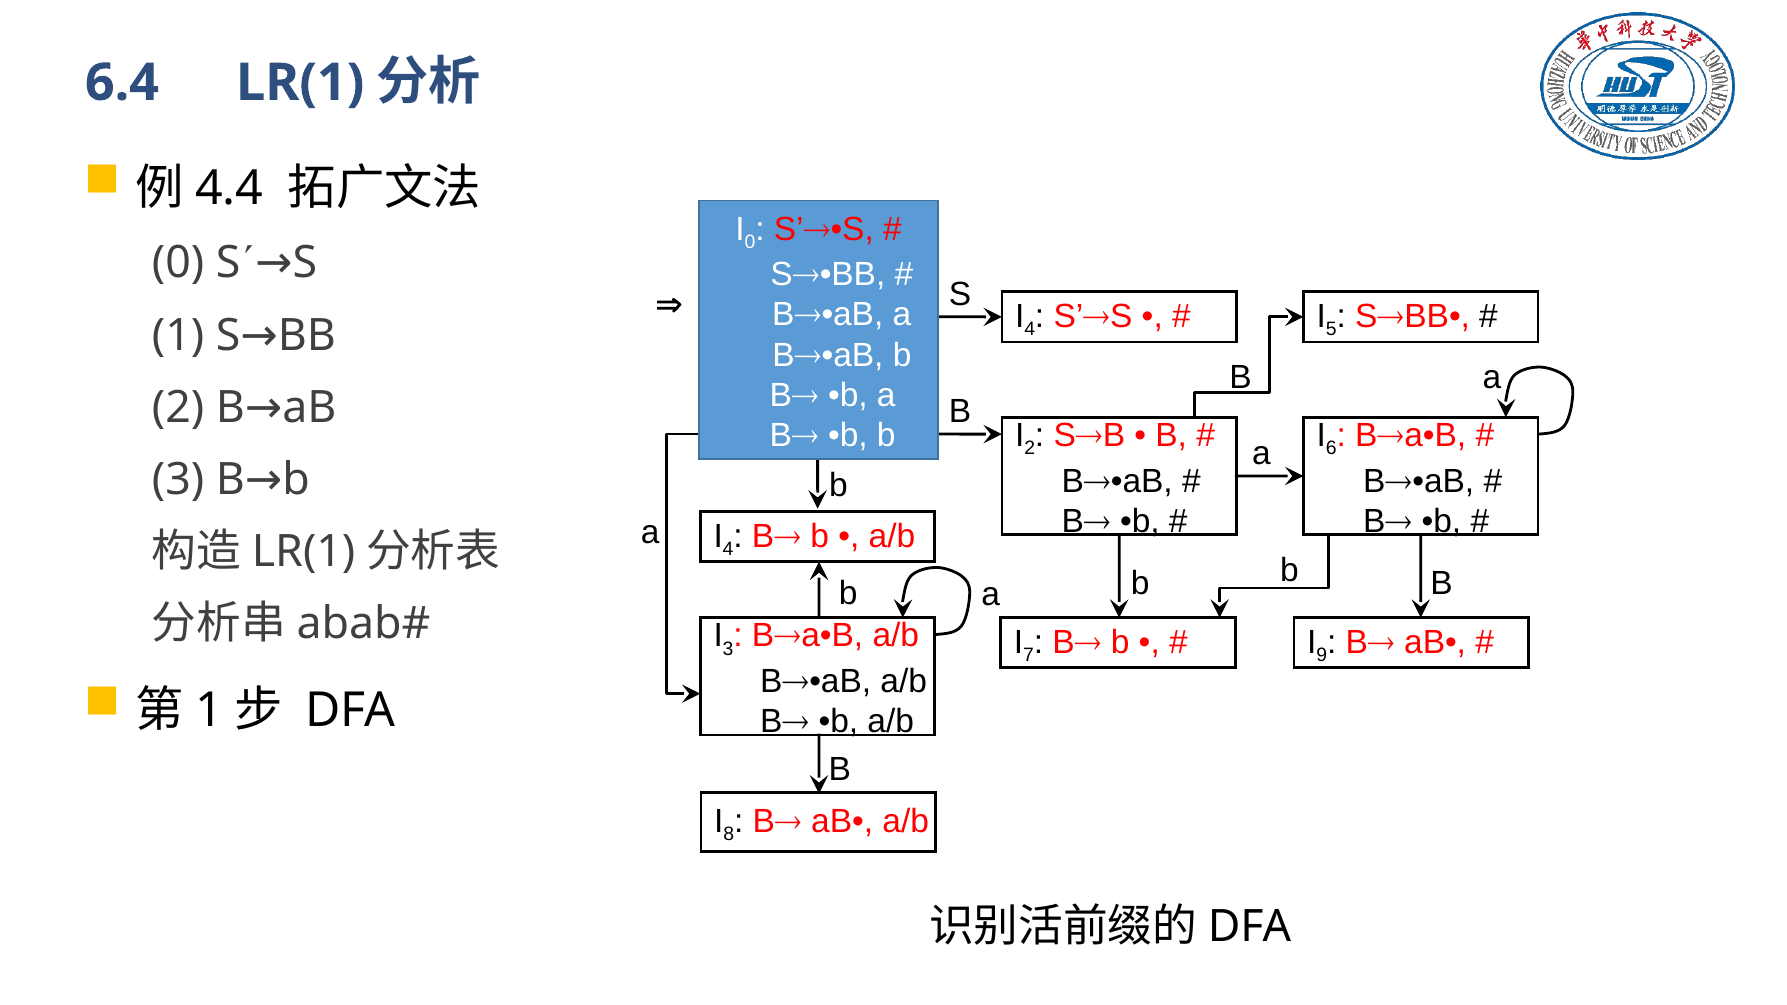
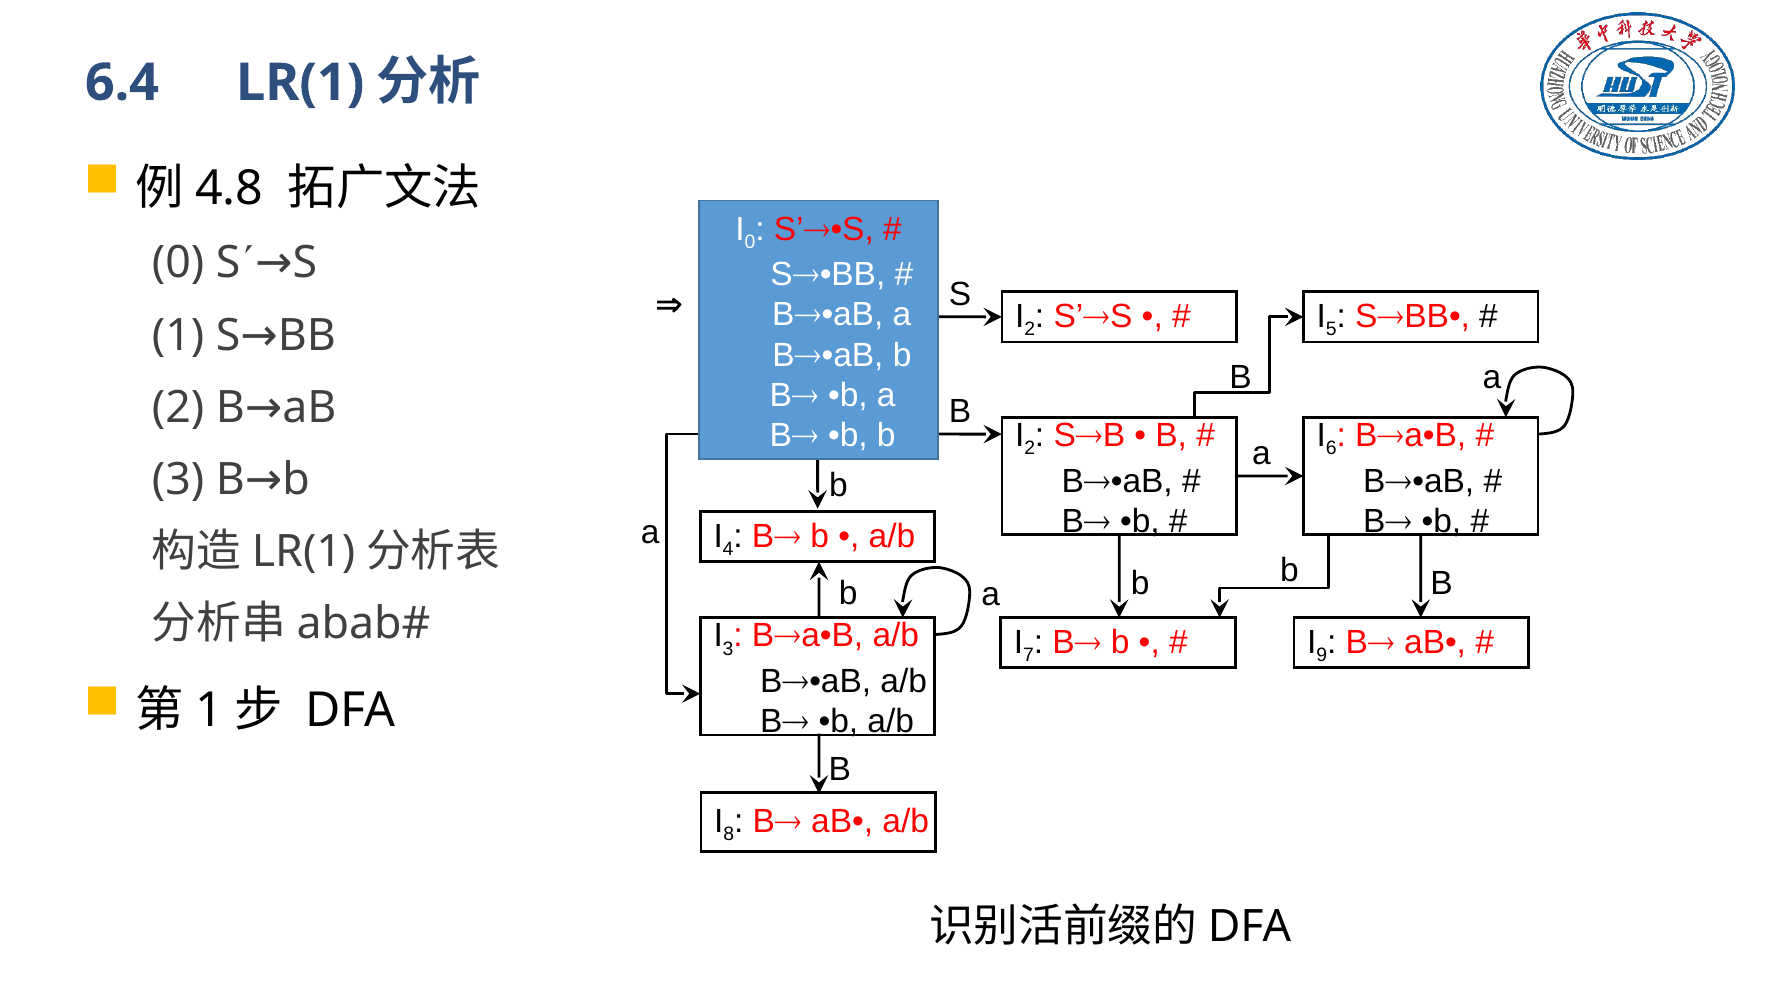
4.4: 4.4 -> 4.8 (229, 189)
4: 4 -> 2 (1030, 330)
